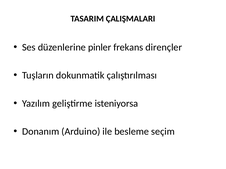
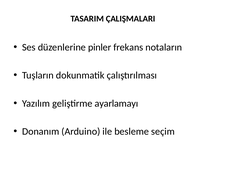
dirençler: dirençler -> notaların (164, 47)
isteniyorsa: isteniyorsa -> ayarlamayı (116, 104)
